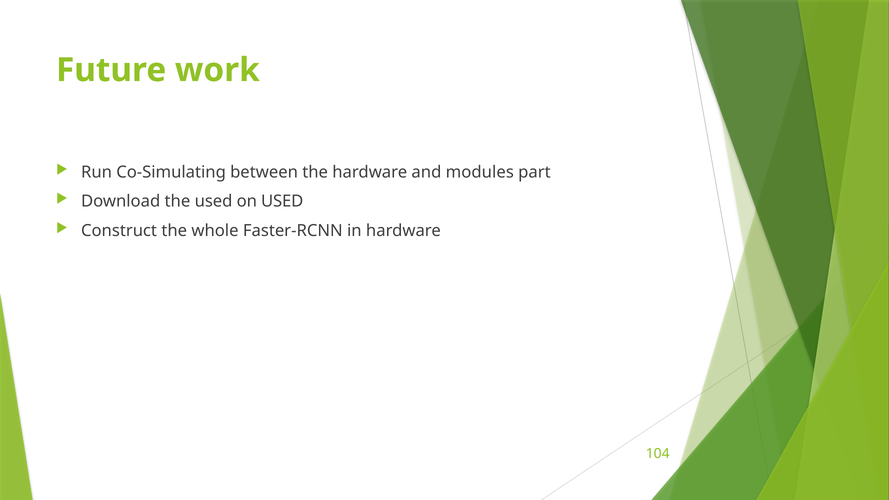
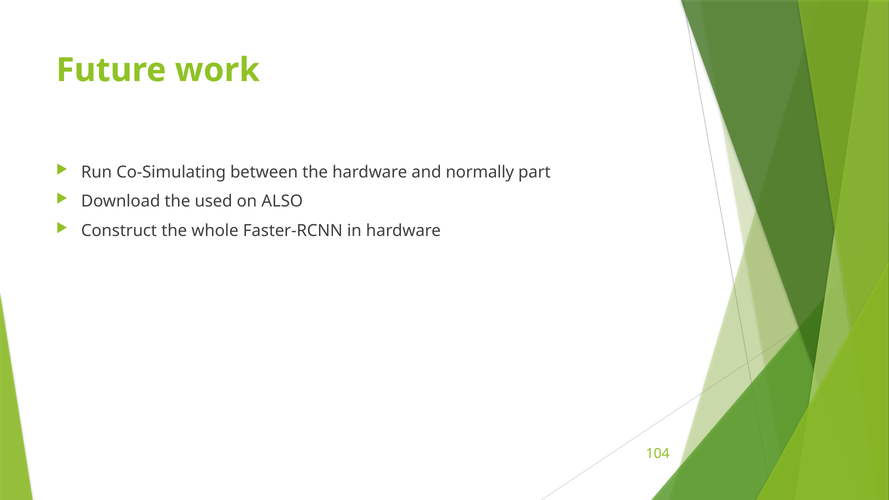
modules: modules -> normally (480, 172)
on USED: USED -> ALSO (282, 201)
